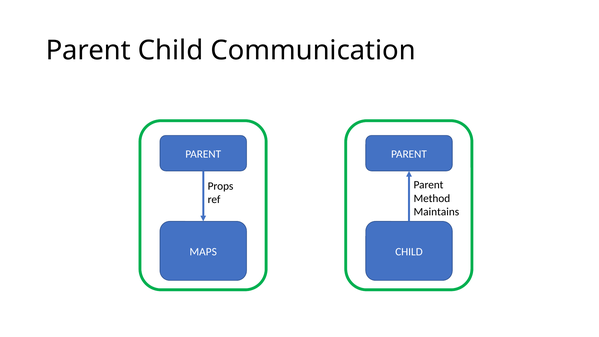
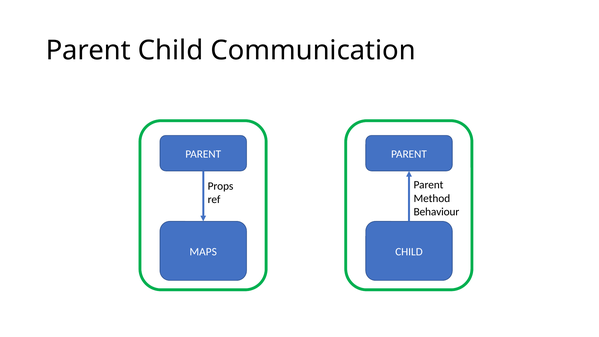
Maintains: Maintains -> Behaviour (436, 212)
